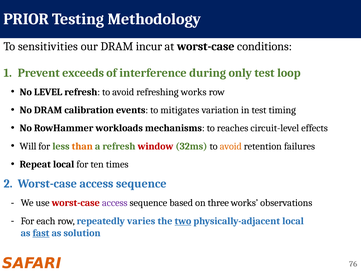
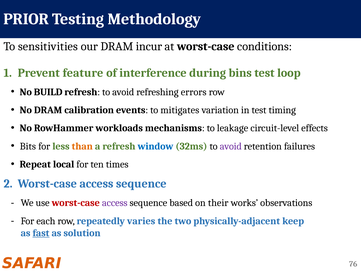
exceeds: exceeds -> feature (83, 73)
only: only -> bins (240, 73)
LEVEL: LEVEL -> BUILD (48, 92)
refreshing works: works -> errors (194, 92)
reaches: reaches -> leakage (233, 128)
Will: Will -> Bits (28, 146)
window colour: red -> blue (155, 146)
avoid colour: orange -> purple (231, 146)
three: three -> their (218, 203)
two underline: present -> none (183, 221)
physically-adjacent local: local -> keep (293, 221)
